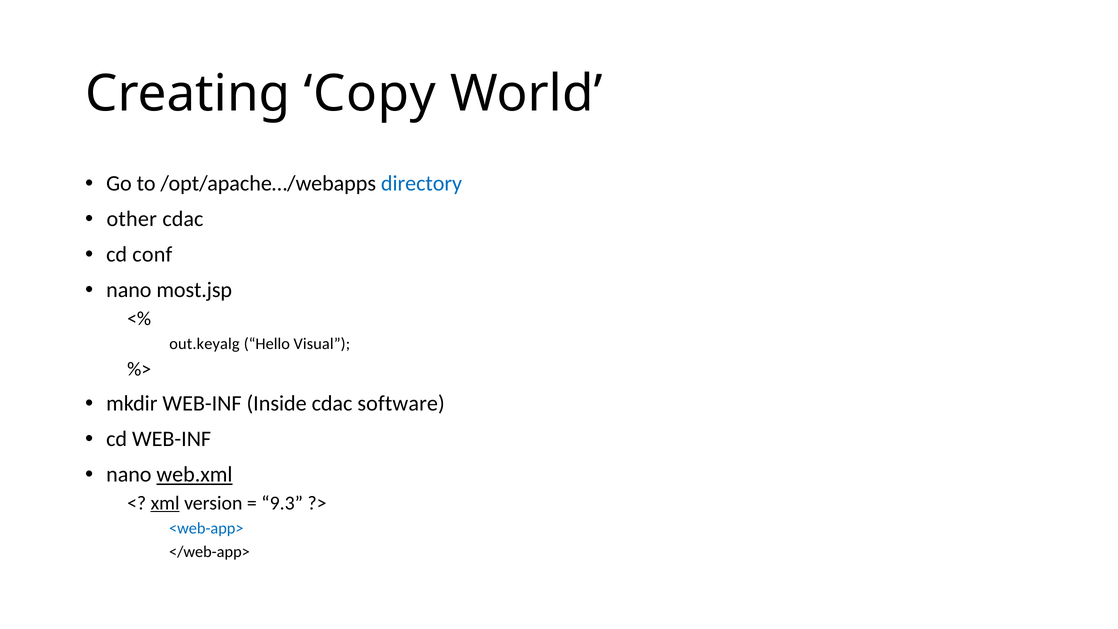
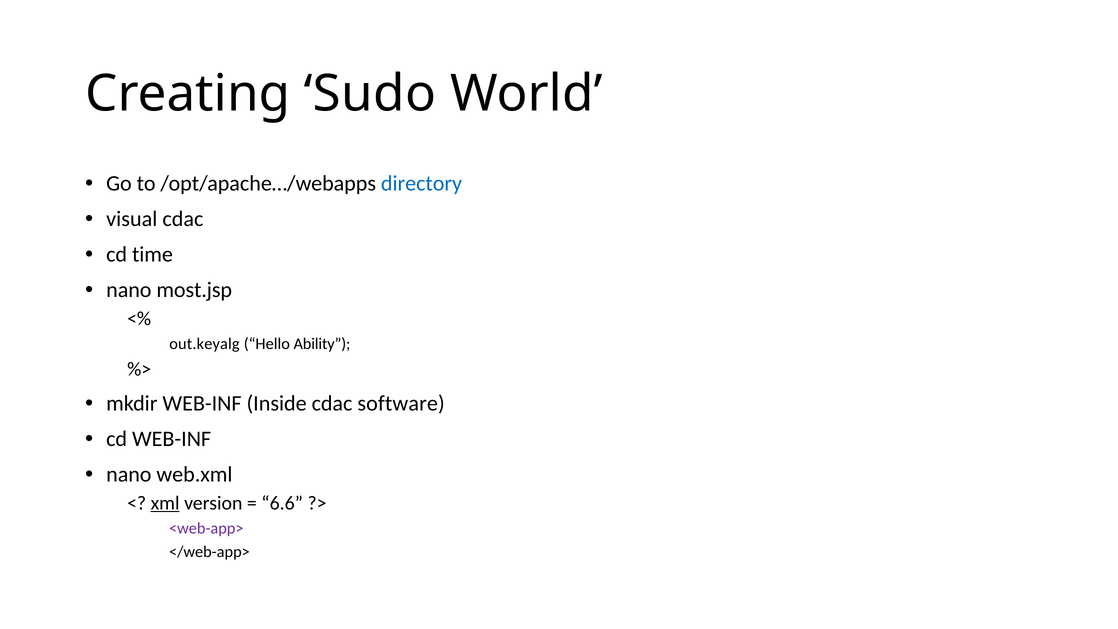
Copy: Copy -> Sudo (370, 94)
other: other -> visual (132, 219)
conf: conf -> time (152, 255)
Visual: Visual -> Ability (322, 344)
web.xml underline: present -> none (194, 475)
9.3: 9.3 -> 6.6 (282, 503)
<web-app> colour: blue -> purple (206, 528)
